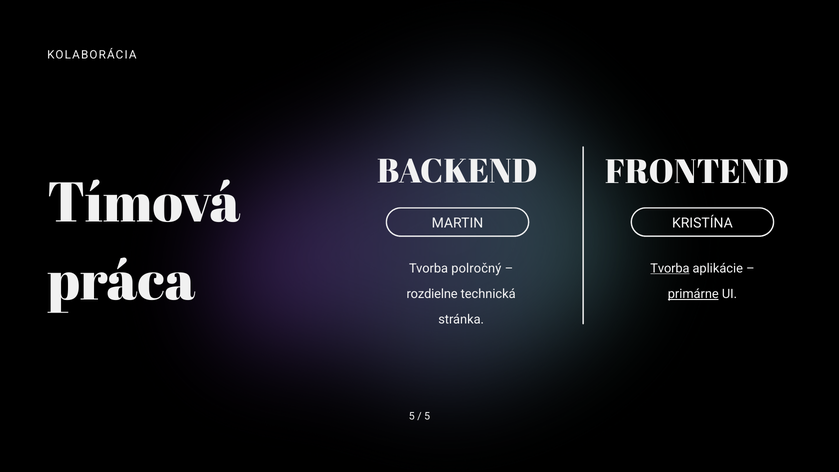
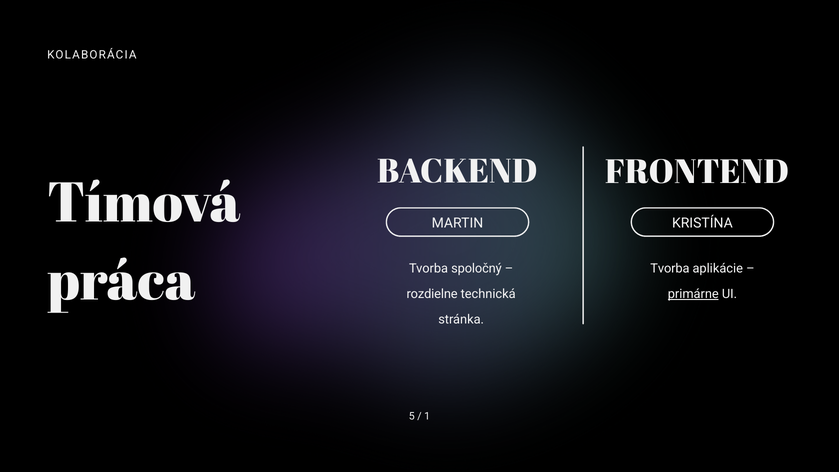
Tvorba underline: present -> none (670, 268)
polročný: polročný -> spoločný (476, 268)
5: 5 -> 1 (427, 416)
